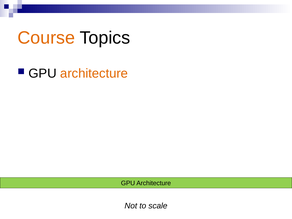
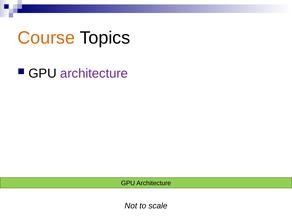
architecture colour: orange -> purple (94, 73)
